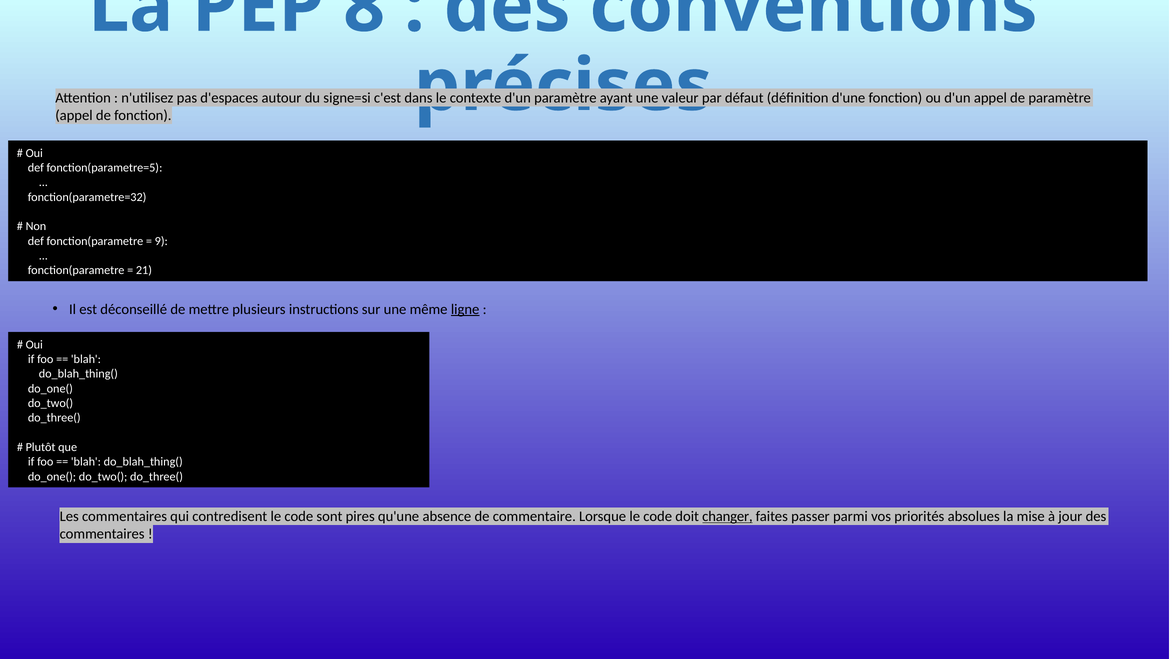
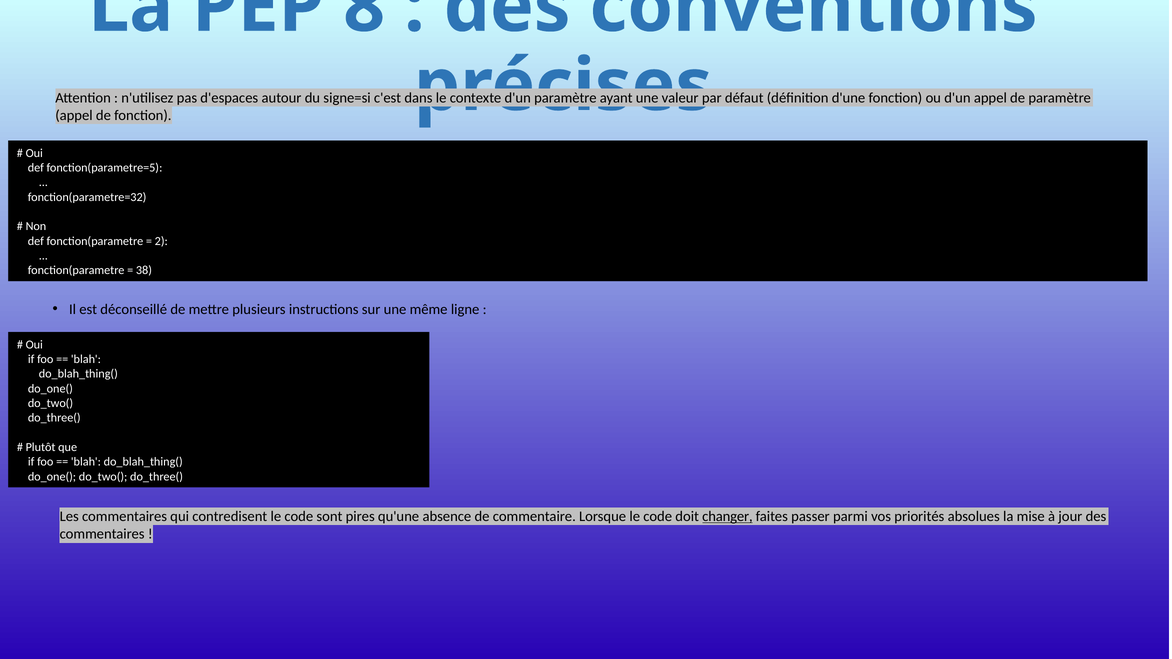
9: 9 -> 2 (161, 241)
21: 21 -> 38 (144, 271)
ligne underline: present -> none (465, 309)
